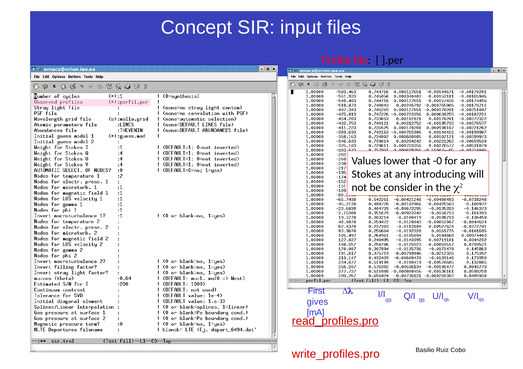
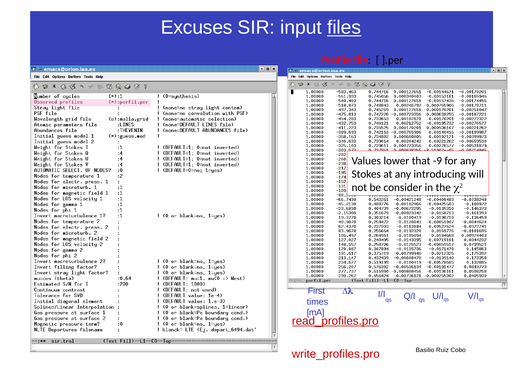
Concept: Concept -> Excuses (197, 28)
files underline: none -> present (344, 28)
-0: -0 -> -9 (437, 161)
gives: gives -> times (318, 302)
